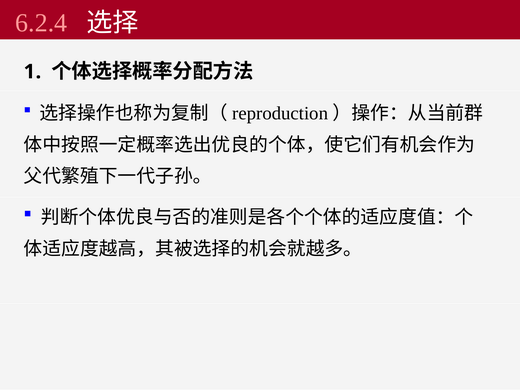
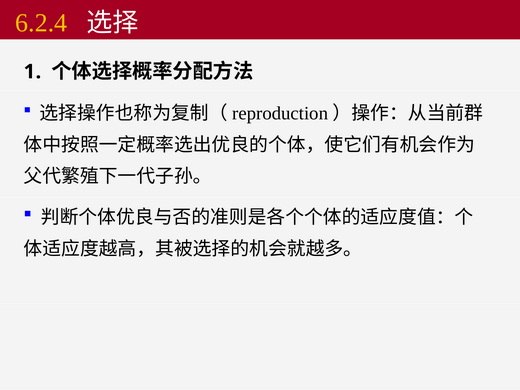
6.2.4 colour: pink -> yellow (41, 23)
